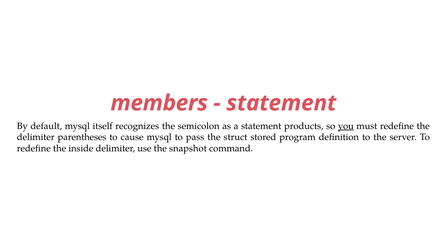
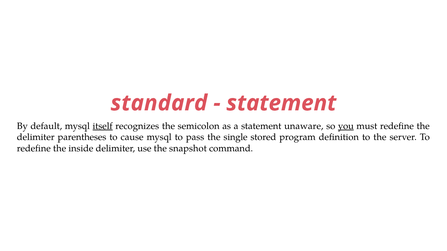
members: members -> standard (159, 103)
itself underline: none -> present (103, 126)
products: products -> unaware (304, 126)
struct: struct -> single (236, 137)
